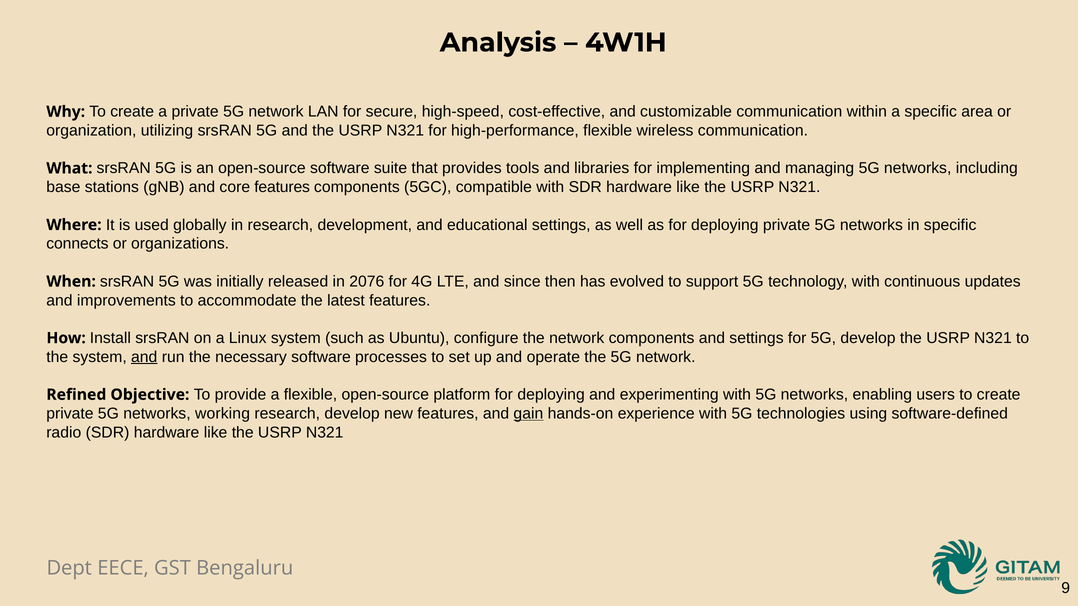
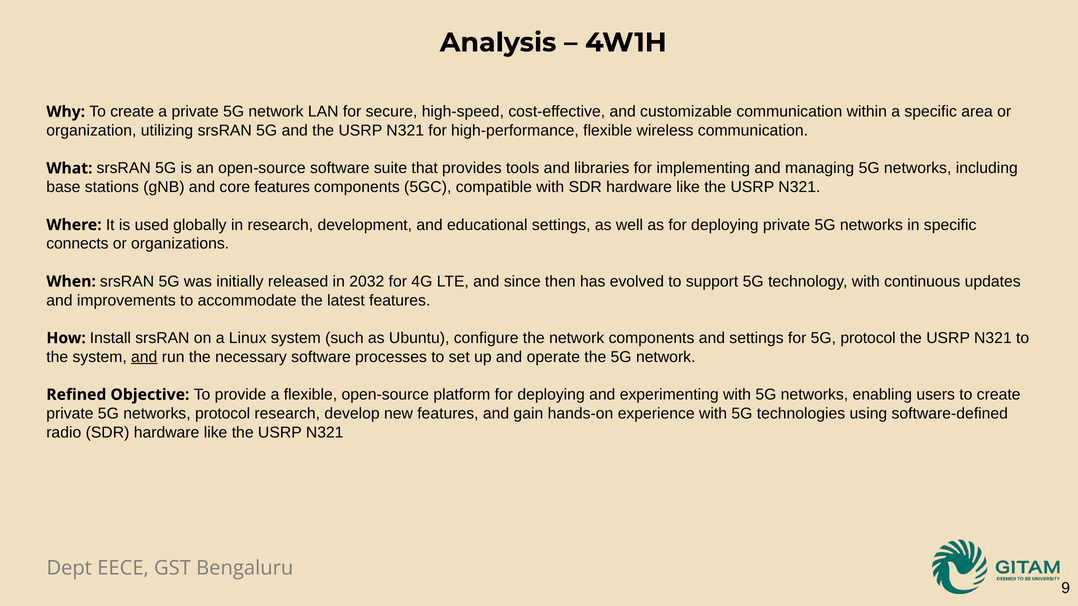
2076: 2076 -> 2032 (367, 282)
5G develop: develop -> protocol (868, 338)
networks working: working -> protocol (223, 414)
gain underline: present -> none (528, 414)
